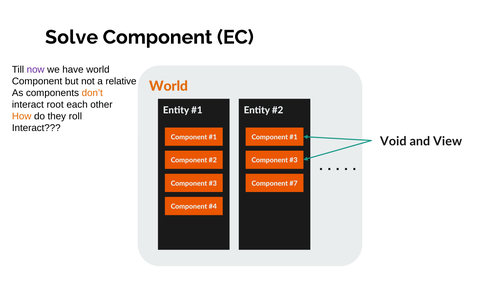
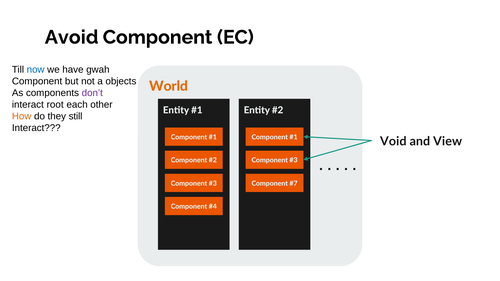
Solve: Solve -> Avoid (72, 37)
now colour: purple -> blue (36, 70)
have world: world -> gwah (98, 70)
relative: relative -> objects (121, 81)
don’t colour: orange -> purple (92, 93)
roll: roll -> still (76, 116)
